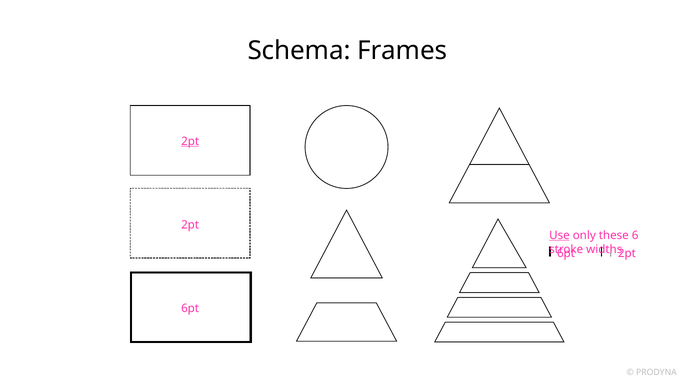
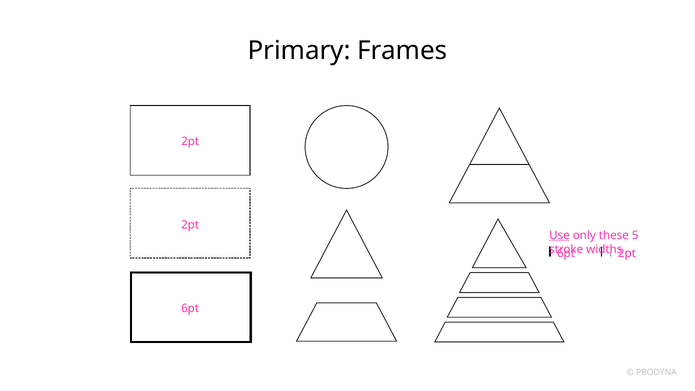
Schema: Schema -> Primary (299, 51)
2pt underline: present -> none (190, 141)
6: 6 -> 5 (635, 235)
